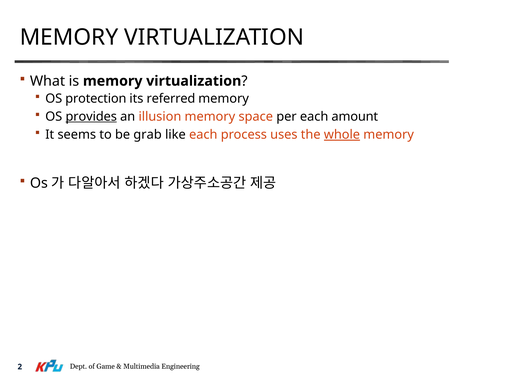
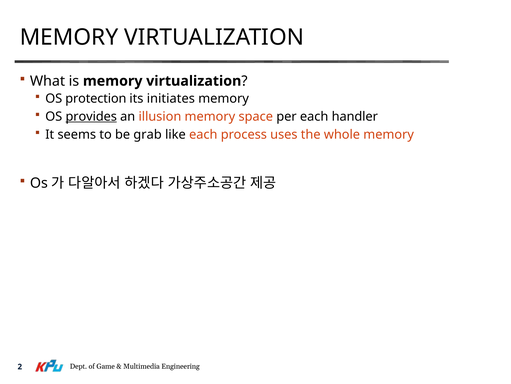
referred: referred -> initiates (171, 98)
amount: amount -> handler (355, 116)
whole underline: present -> none (342, 134)
